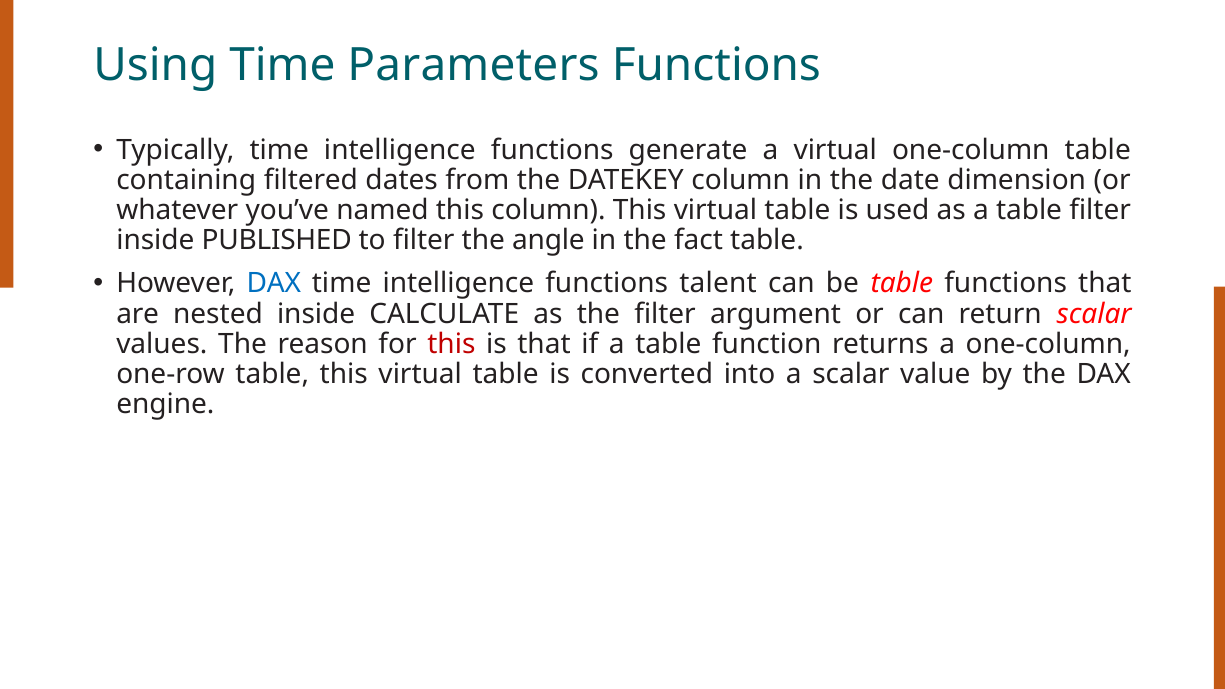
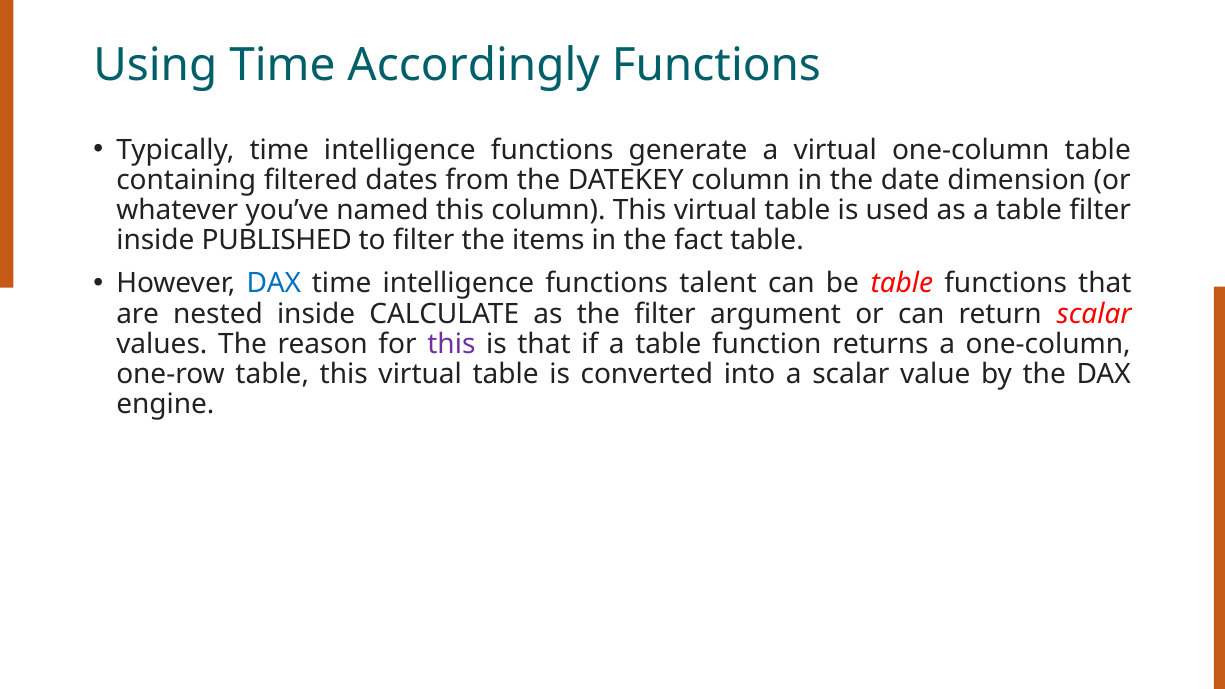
Parameters: Parameters -> Accordingly (474, 65)
angle: angle -> items (548, 241)
this colour: red -> purple (451, 344)
